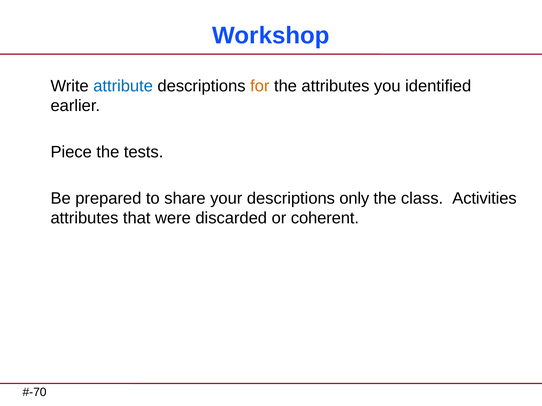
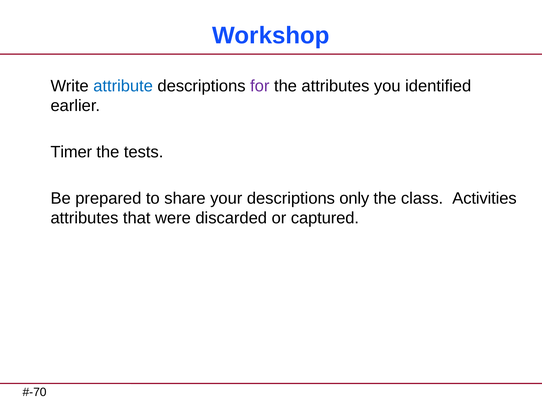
for colour: orange -> purple (260, 86)
Piece: Piece -> Timer (71, 152)
coherent: coherent -> captured (325, 218)
